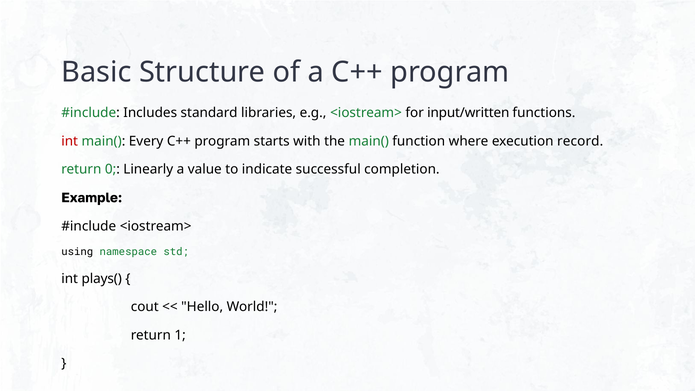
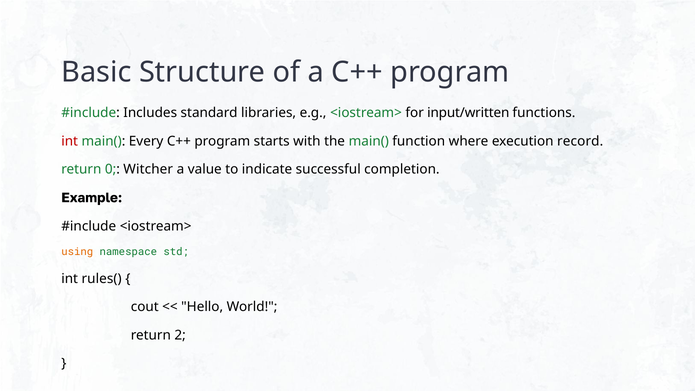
Linearly: Linearly -> Witcher (148, 169)
using colour: black -> orange (77, 252)
plays(: plays( -> rules( (102, 279)
1: 1 -> 2 (180, 335)
